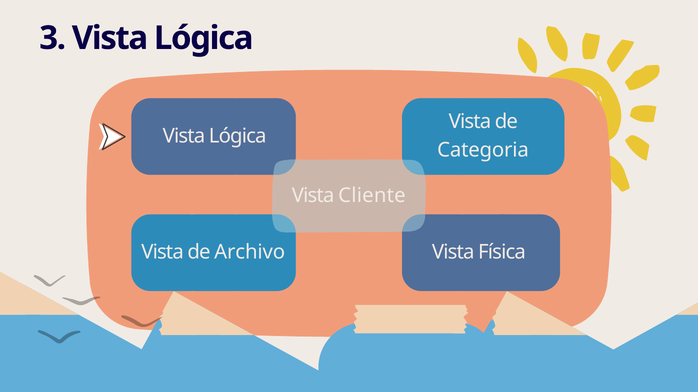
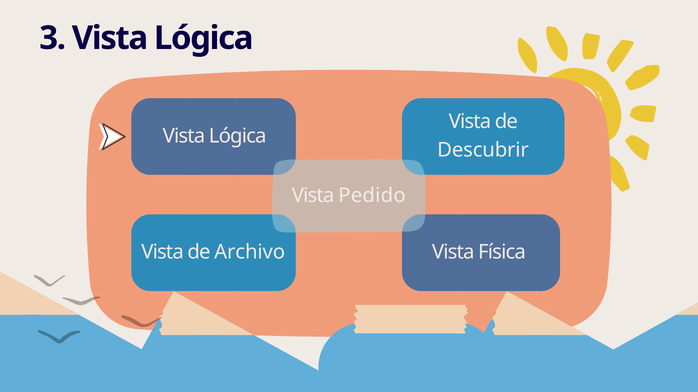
Categoria: Categoria -> Descubrir (483, 150)
Cliente: Cliente -> Pedido (372, 196)
